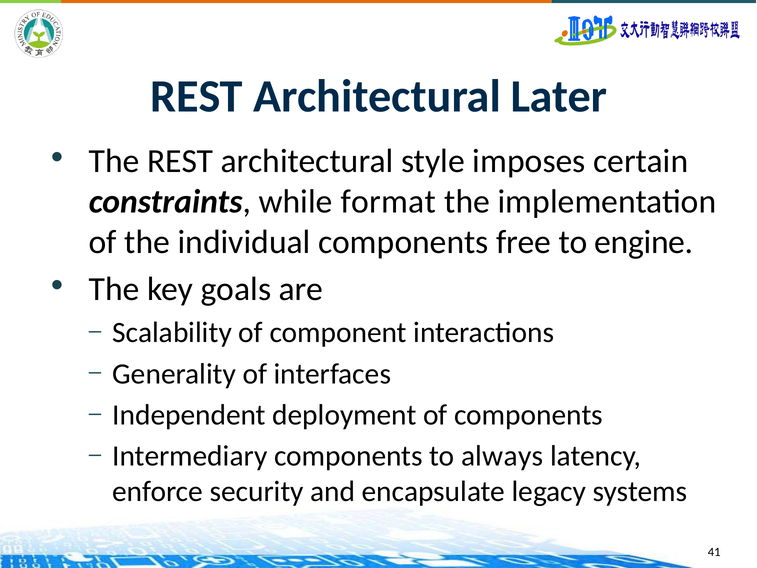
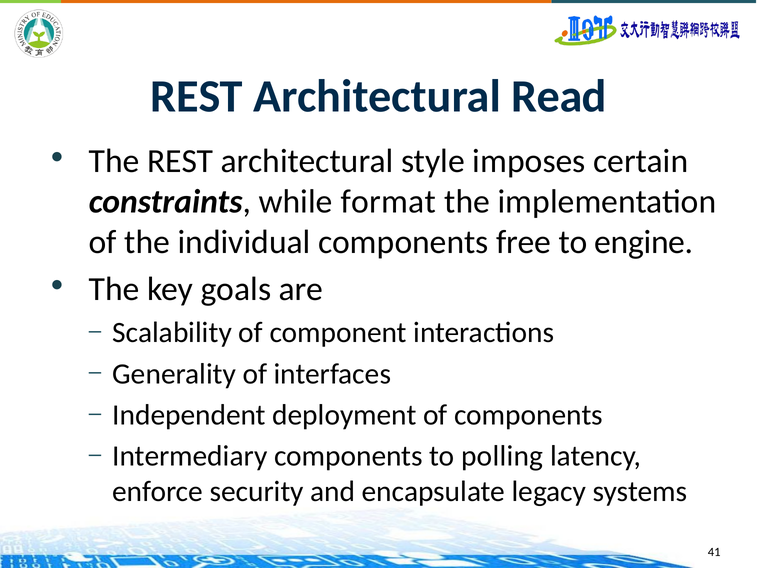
Later: Later -> Read (559, 96)
always: always -> polling (502, 456)
